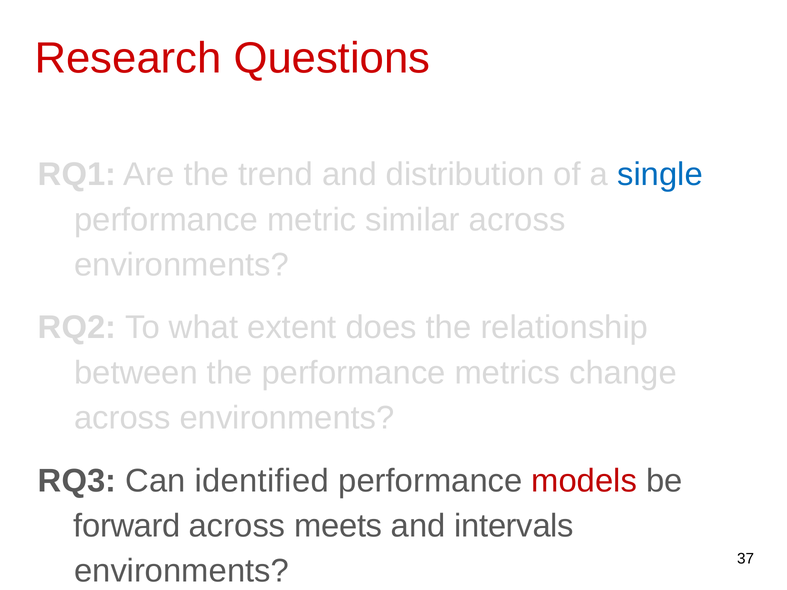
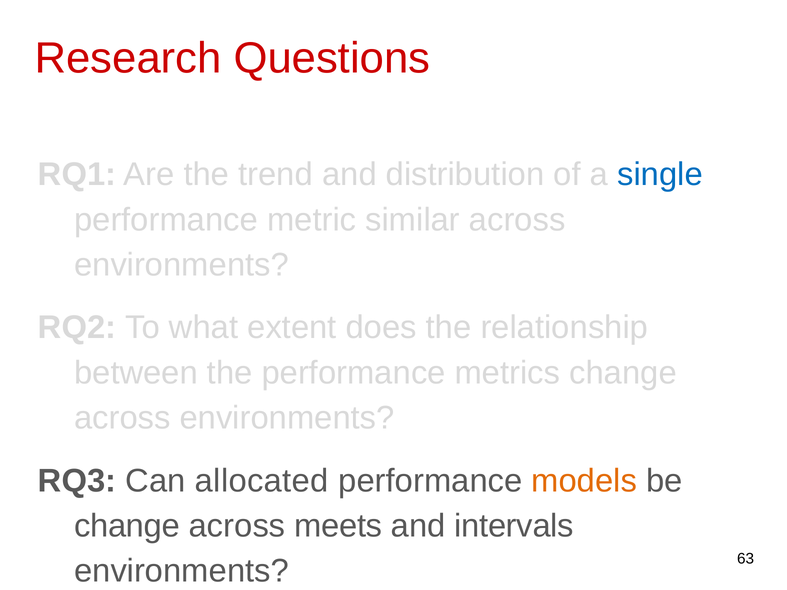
identified: identified -> allocated (262, 481)
models colour: red -> orange (584, 481)
forward: forward -> change (127, 526)
37: 37 -> 63 (746, 559)
